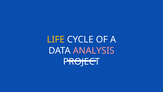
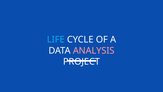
LIFE colour: yellow -> light blue (56, 39)
